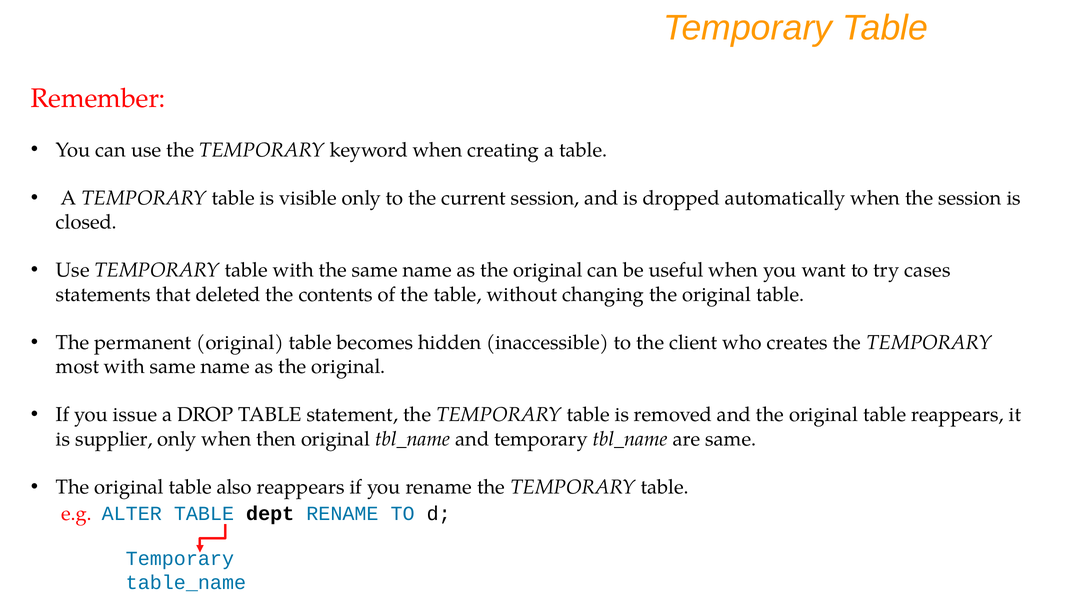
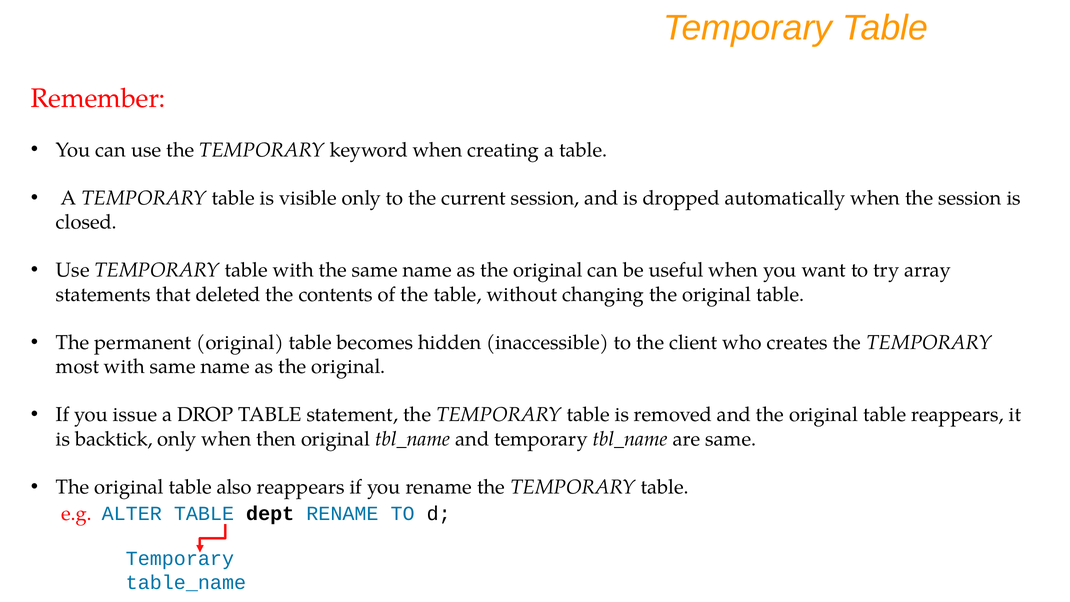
cases: cases -> array (928, 270)
supplier: supplier -> backtick (114, 439)
